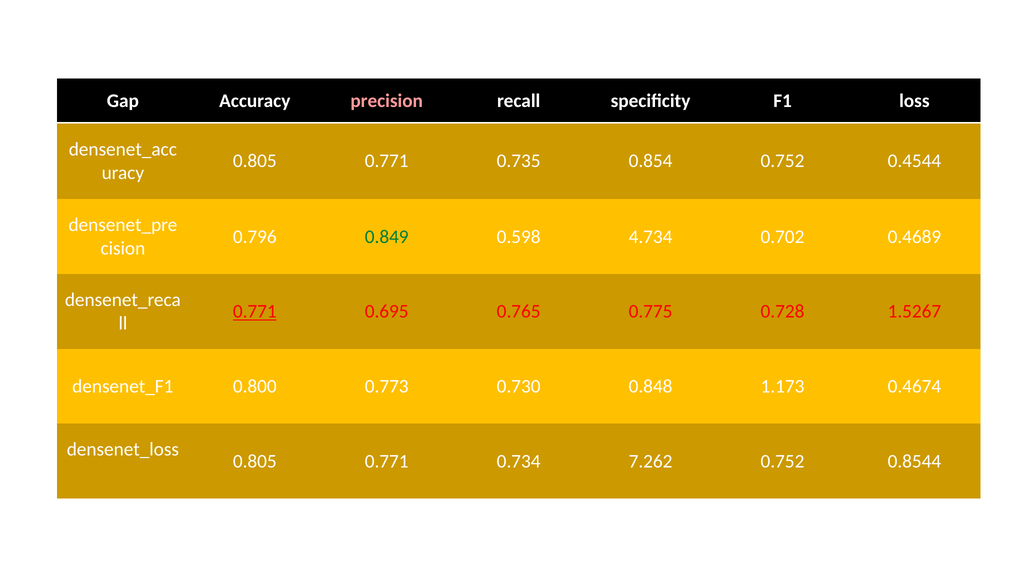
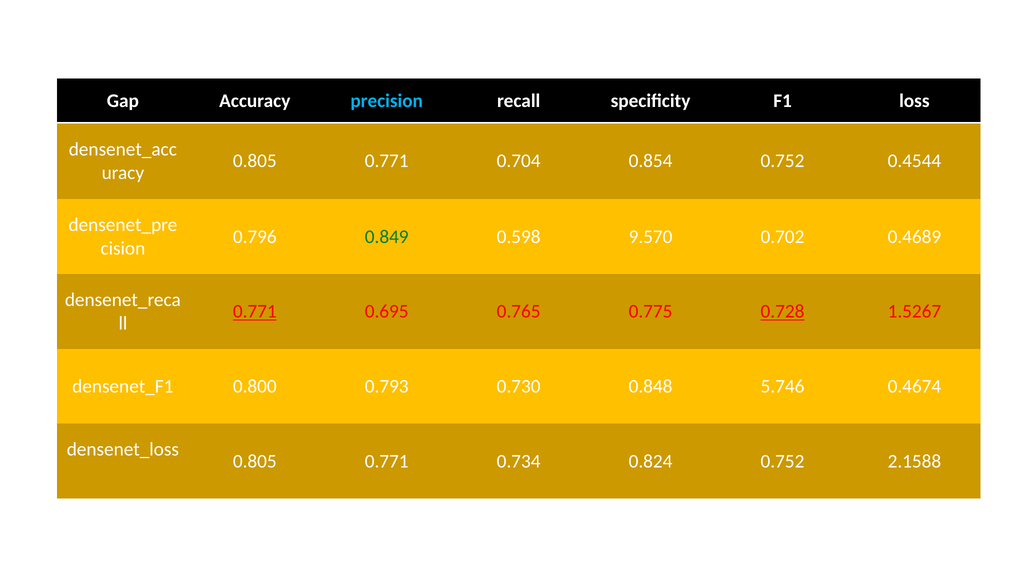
precision colour: pink -> light blue (387, 101)
0.735: 0.735 -> 0.704 (519, 161)
4.734: 4.734 -> 9.570 (651, 237)
0.728 underline: none -> present (783, 311)
0.773: 0.773 -> 0.793 (387, 386)
1.173: 1.173 -> 5.746 (783, 386)
7.262: 7.262 -> 0.824 (651, 461)
0.8544: 0.8544 -> 2.1588 (914, 461)
